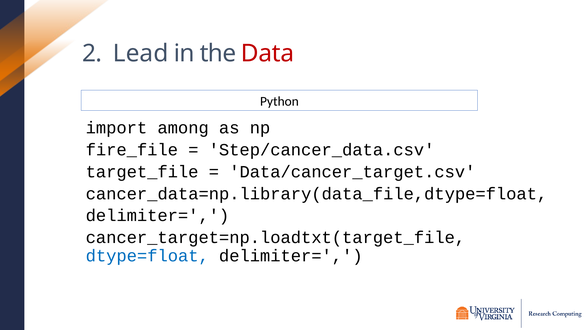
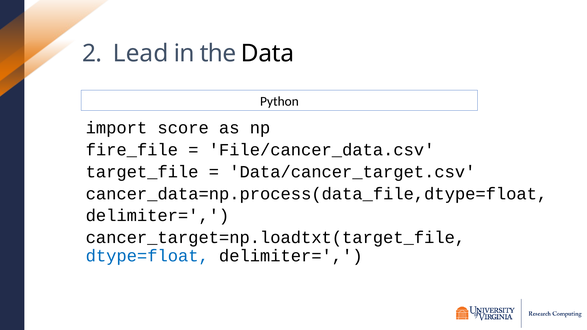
Data colour: red -> black (268, 53)
among: among -> score (183, 128)
Step/cancer_data.csv: Step/cancer_data.csv -> File/cancer_data.csv (322, 150)
cancer_data=np.library(data_file,dtype=float: cancer_data=np.library(data_file,dtype=float -> cancer_data=np.process(data_file,dtype=float (316, 194)
